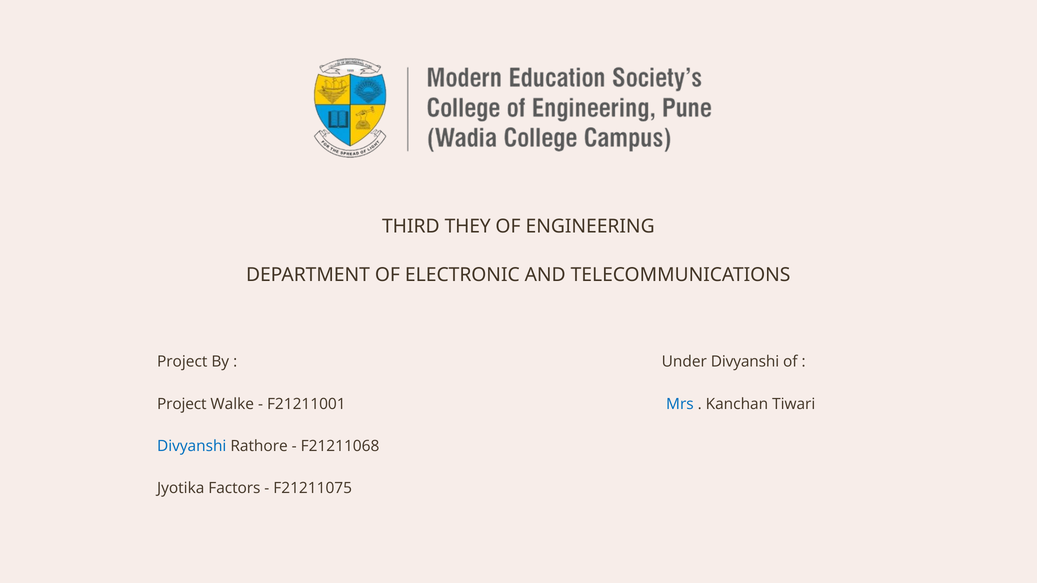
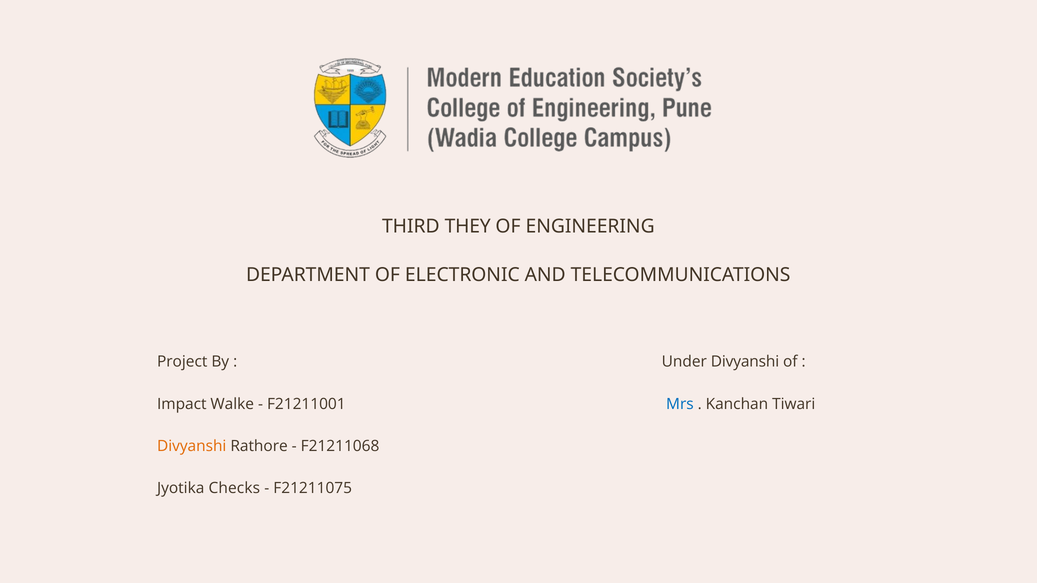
Project: Project -> Impact (182, 404)
Divyanshi colour: blue -> orange (192, 446)
Factors: Factors -> Checks (234, 488)
